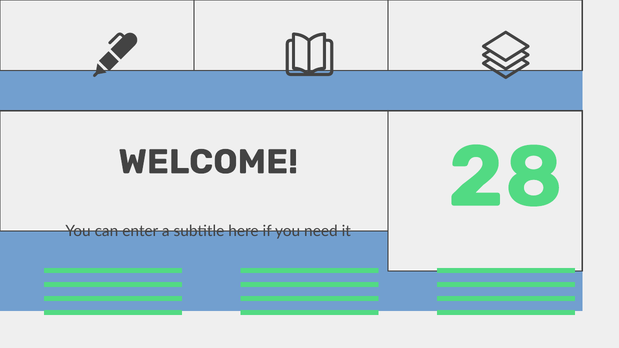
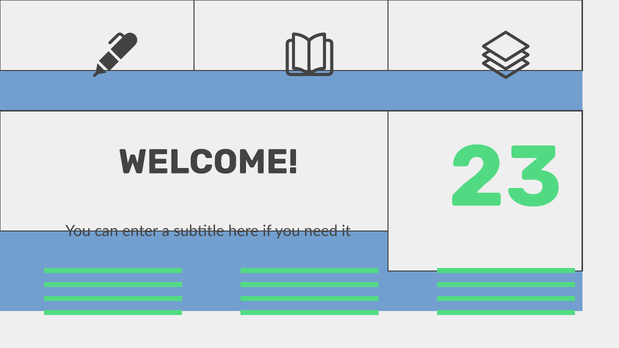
28: 28 -> 23 (505, 177)
